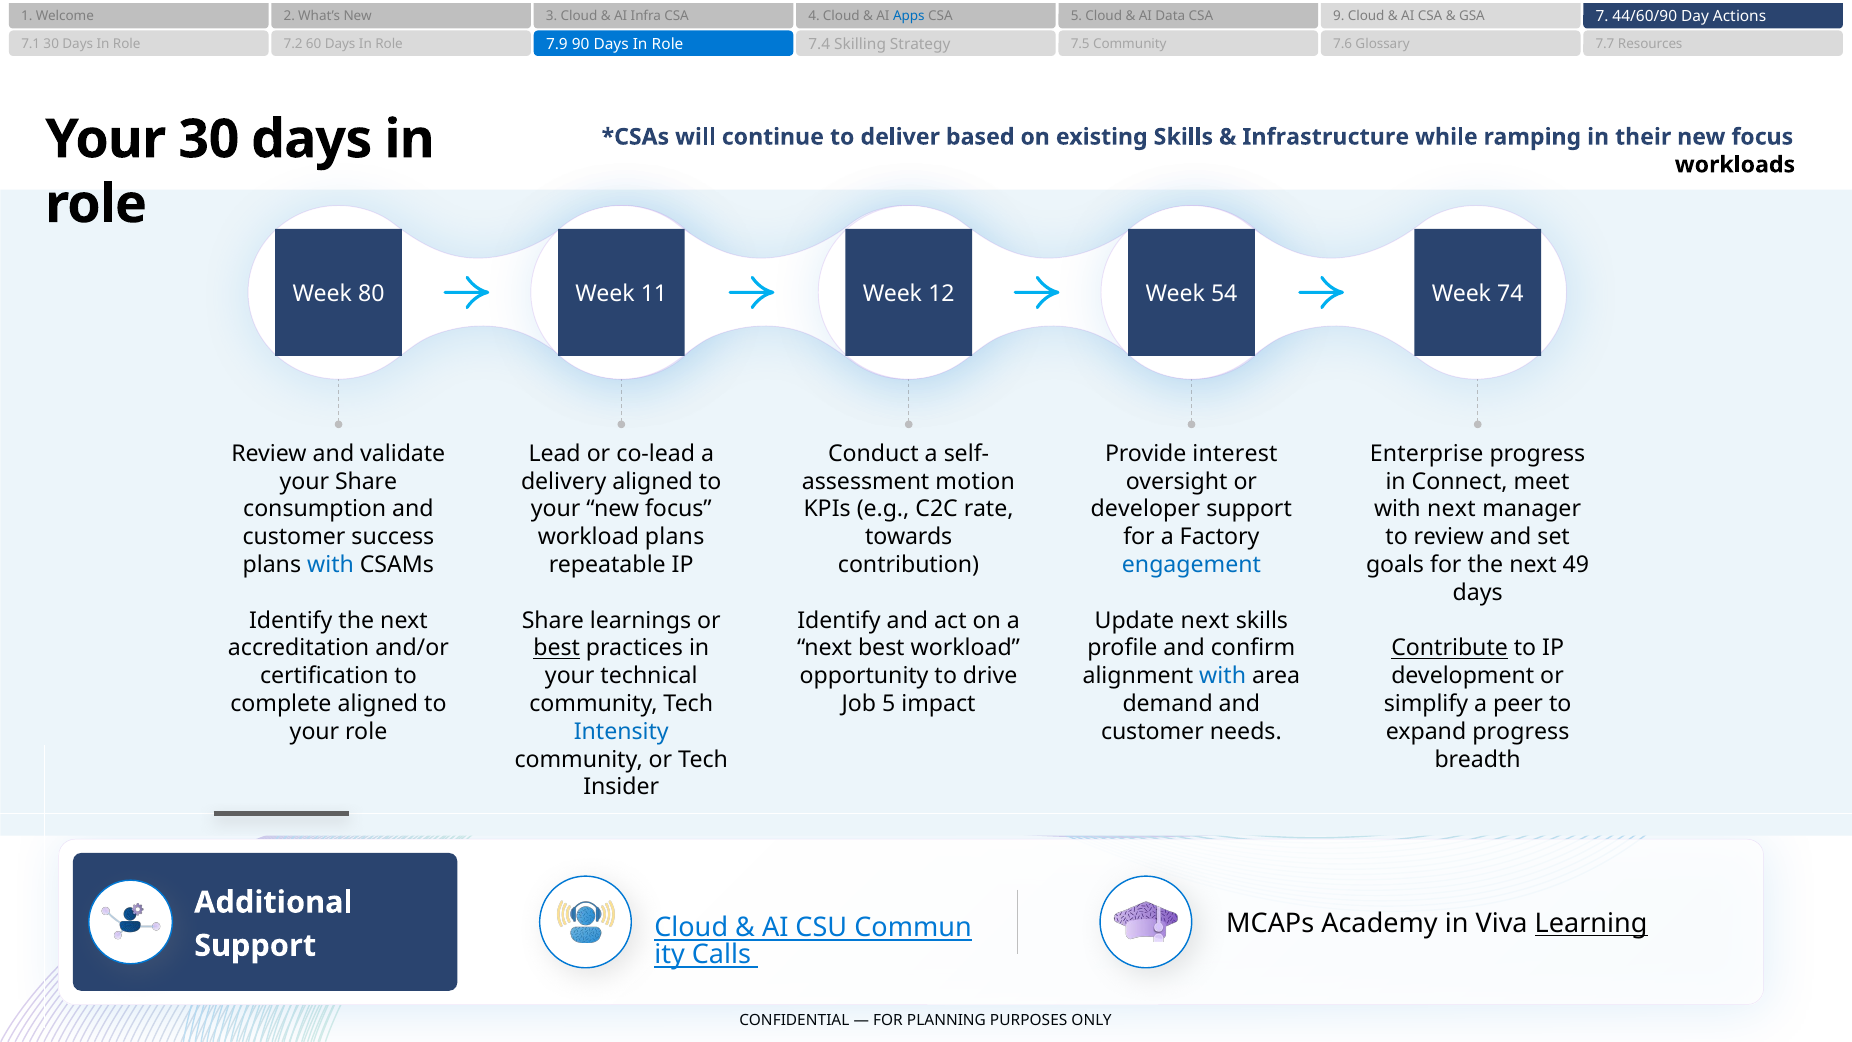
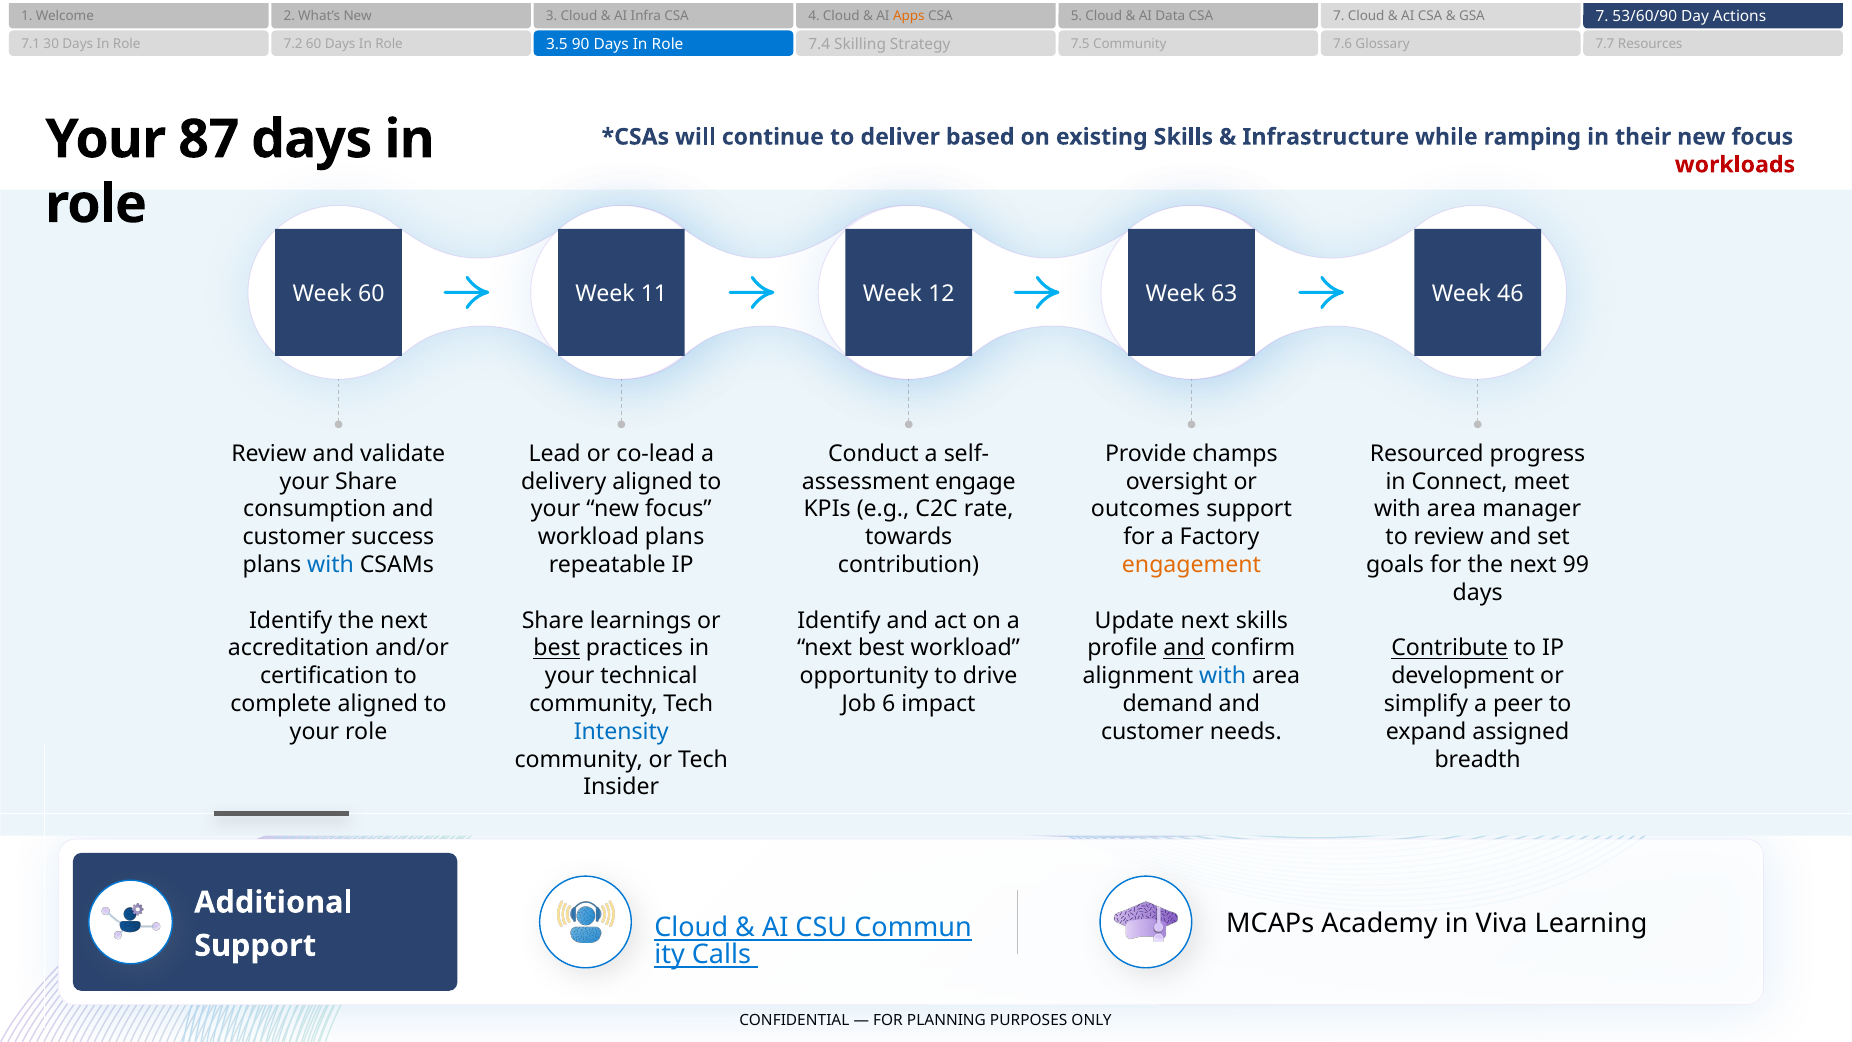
Apps colour: blue -> orange (909, 16)
CSA 9: 9 -> 7 (1339, 16)
44/60/90: 44/60/90 -> 53/60/90 (1645, 16)
7.9: 7.9 -> 3.5 (557, 44)
Your 30: 30 -> 87 (209, 139)
workloads colour: black -> red (1735, 165)
Week 80: 80 -> 60 (371, 294)
54: 54 -> 63 (1224, 294)
74: 74 -> 46 (1510, 294)
interest: interest -> champs (1235, 454)
Enterprise: Enterprise -> Resourced (1427, 454)
motion: motion -> engage (975, 481)
developer: developer -> outcomes (1145, 509)
next: next -> area (1451, 509)
engagement colour: blue -> orange (1191, 565)
49: 49 -> 99 (1576, 565)
and underline: none -> present (1184, 648)
Job 5: 5 -> 6 (889, 704)
expand progress: progress -> assigned (1521, 731)
Learning underline: present -> none (1591, 924)
